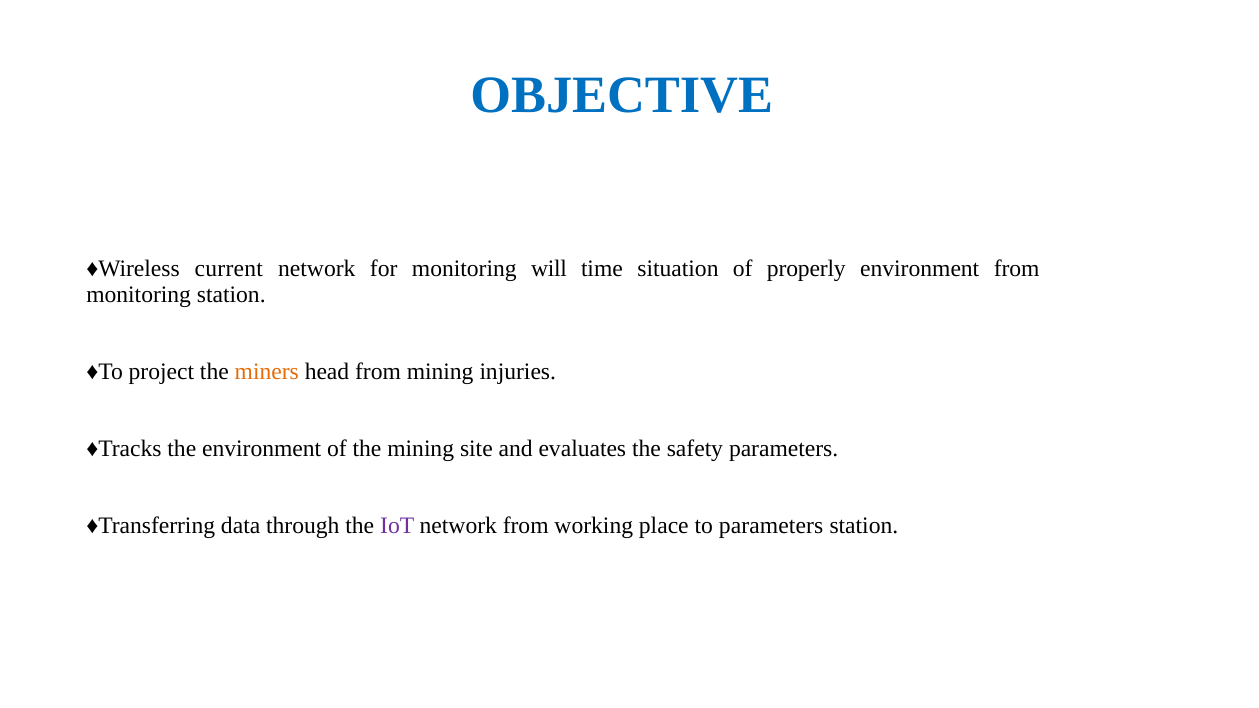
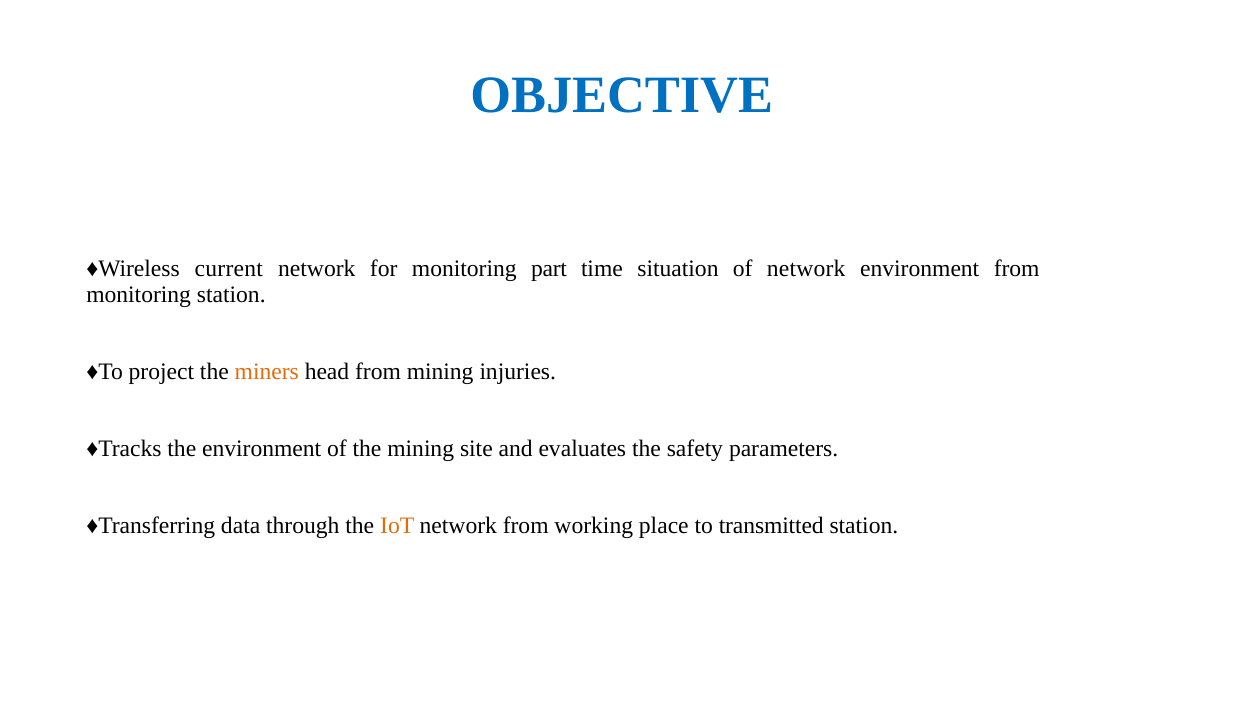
will: will -> part (549, 269)
of properly: properly -> network (806, 269)
IoT colour: purple -> orange (397, 526)
to parameters: parameters -> transmitted (771, 526)
